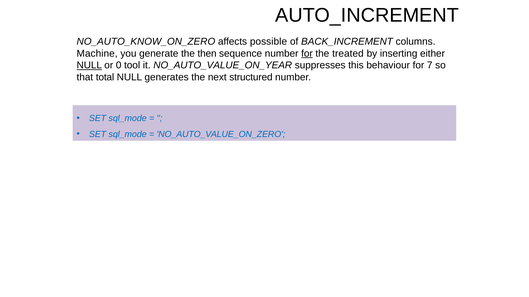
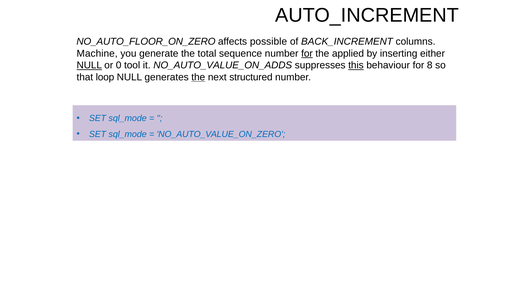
NO_AUTO_KNOW_ON_ZERO: NO_AUTO_KNOW_ON_ZERO -> NO_AUTO_FLOOR_ON_ZERO (146, 42)
then: then -> total (207, 54)
treated: treated -> applied (348, 54)
NO_AUTO_VALUE_ON_YEAR: NO_AUTO_VALUE_ON_YEAR -> NO_AUTO_VALUE_ON_ADDS (223, 65)
this underline: none -> present (356, 65)
7: 7 -> 8 (430, 65)
total: total -> loop (105, 77)
the underline: none -> present (198, 77)
